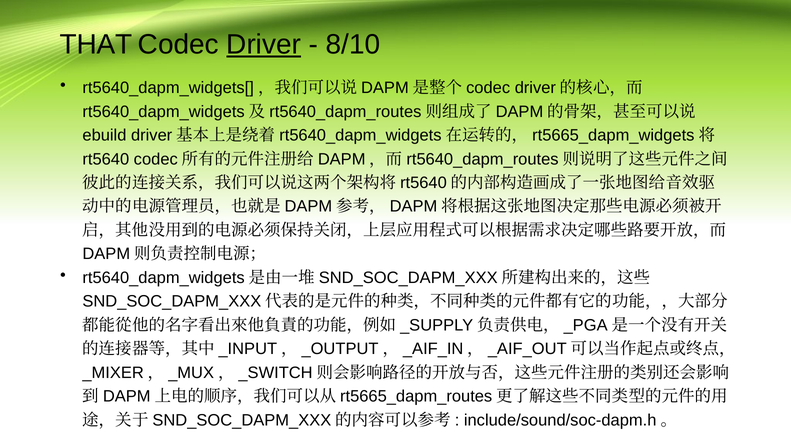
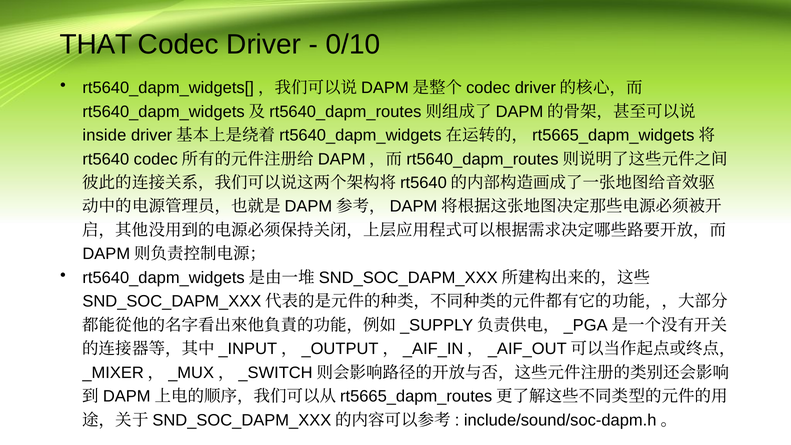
Driver underline: present -> none (264, 44)
8/10: 8/10 -> 0/10 (353, 44)
ebuild: ebuild -> inside (104, 135)
